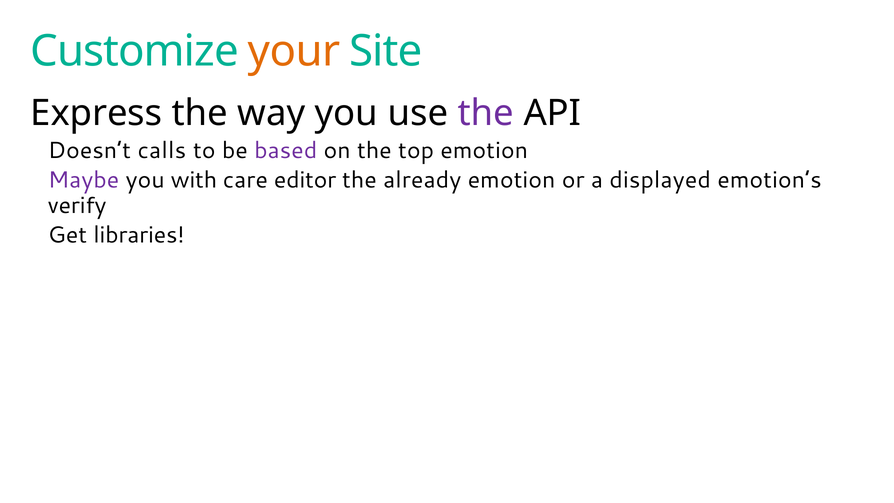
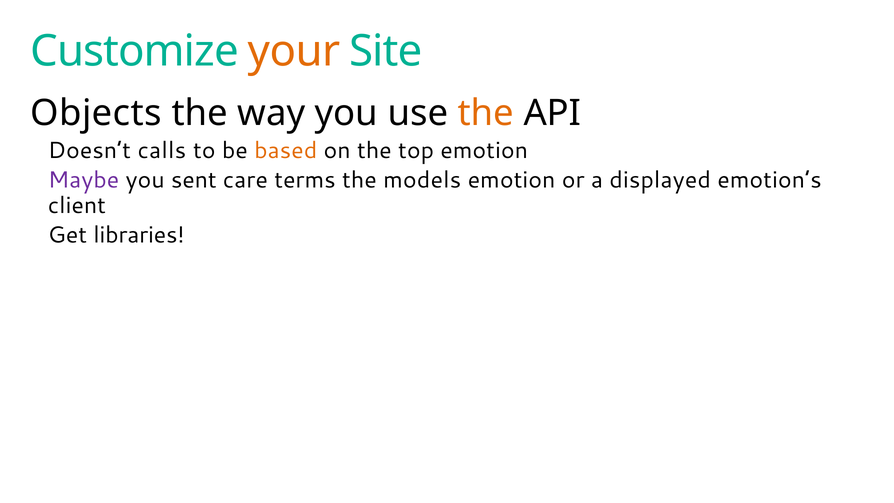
Express: Express -> Objects (96, 113)
the colour: purple -> orange (486, 113)
based colour: purple -> orange (286, 150)
with: with -> sent (194, 180)
editor: editor -> terms (305, 180)
already: already -> models (422, 180)
verify: verify -> client (77, 205)
